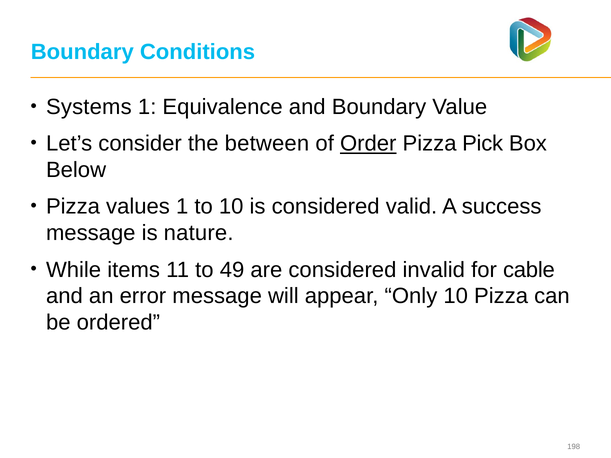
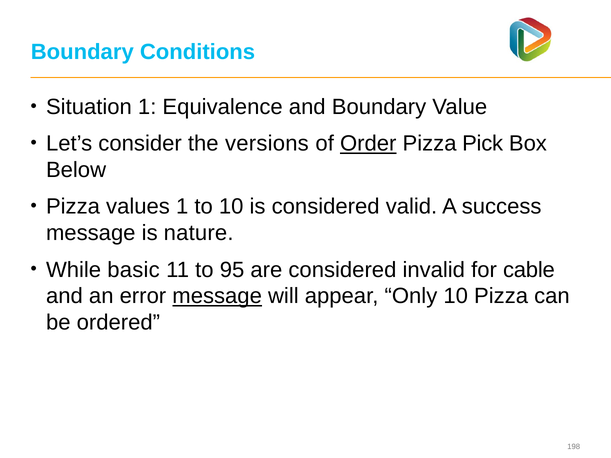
Systems: Systems -> Situation (89, 107)
between: between -> versions (267, 144)
items: items -> basic (134, 270)
49: 49 -> 95 (232, 270)
message underline: none -> present (217, 296)
